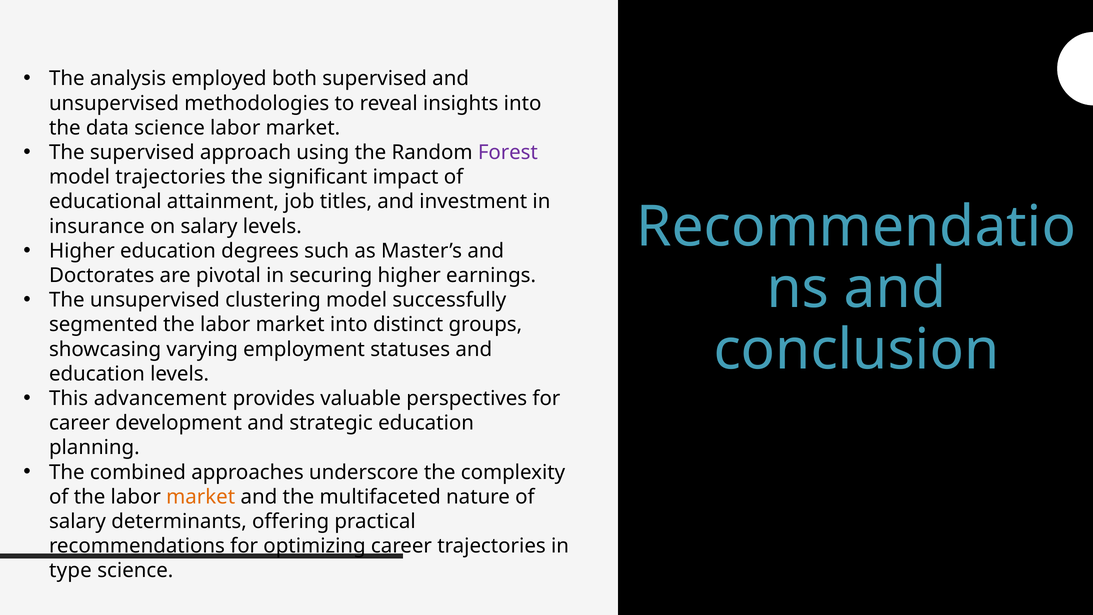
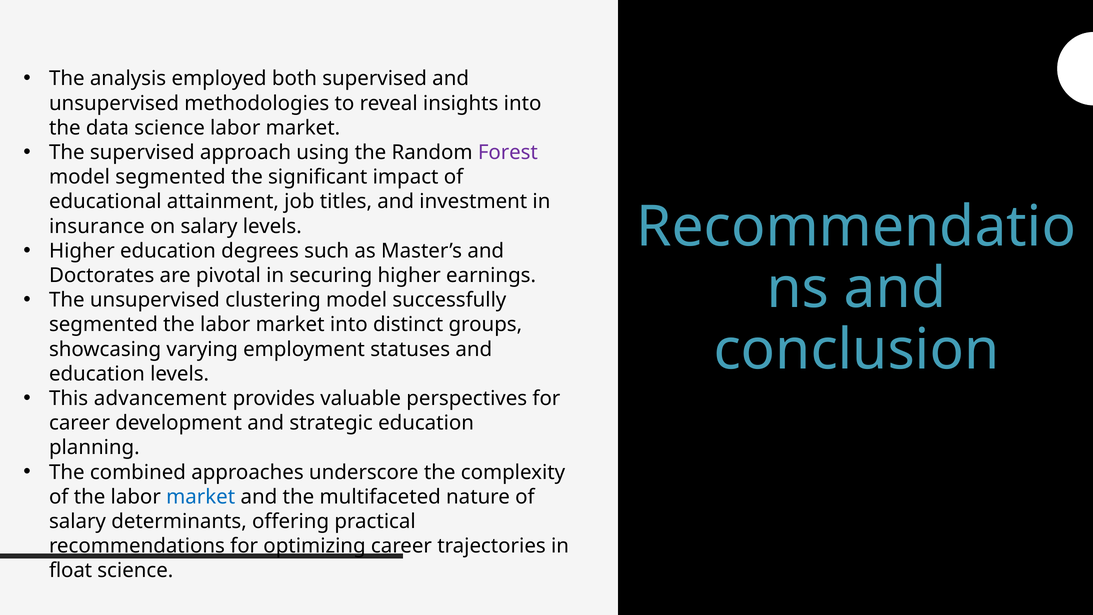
model trajectories: trajectories -> segmented (170, 177)
market colour: orange -> blue (201, 497)
type: type -> float (71, 571)
